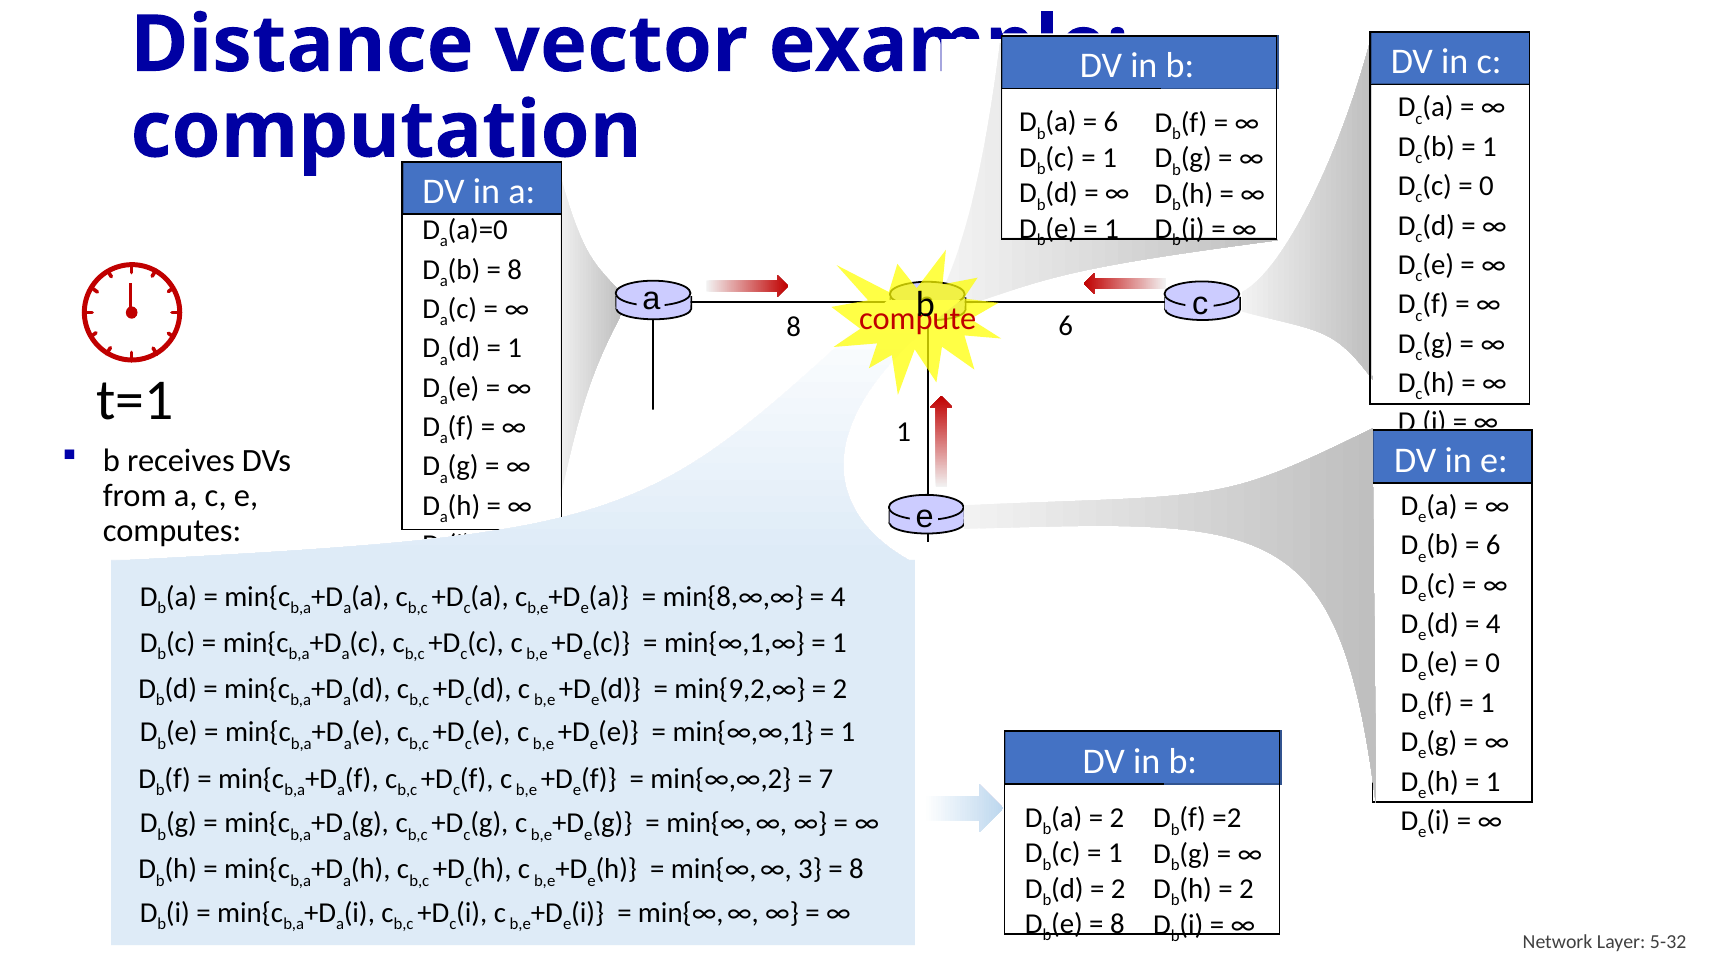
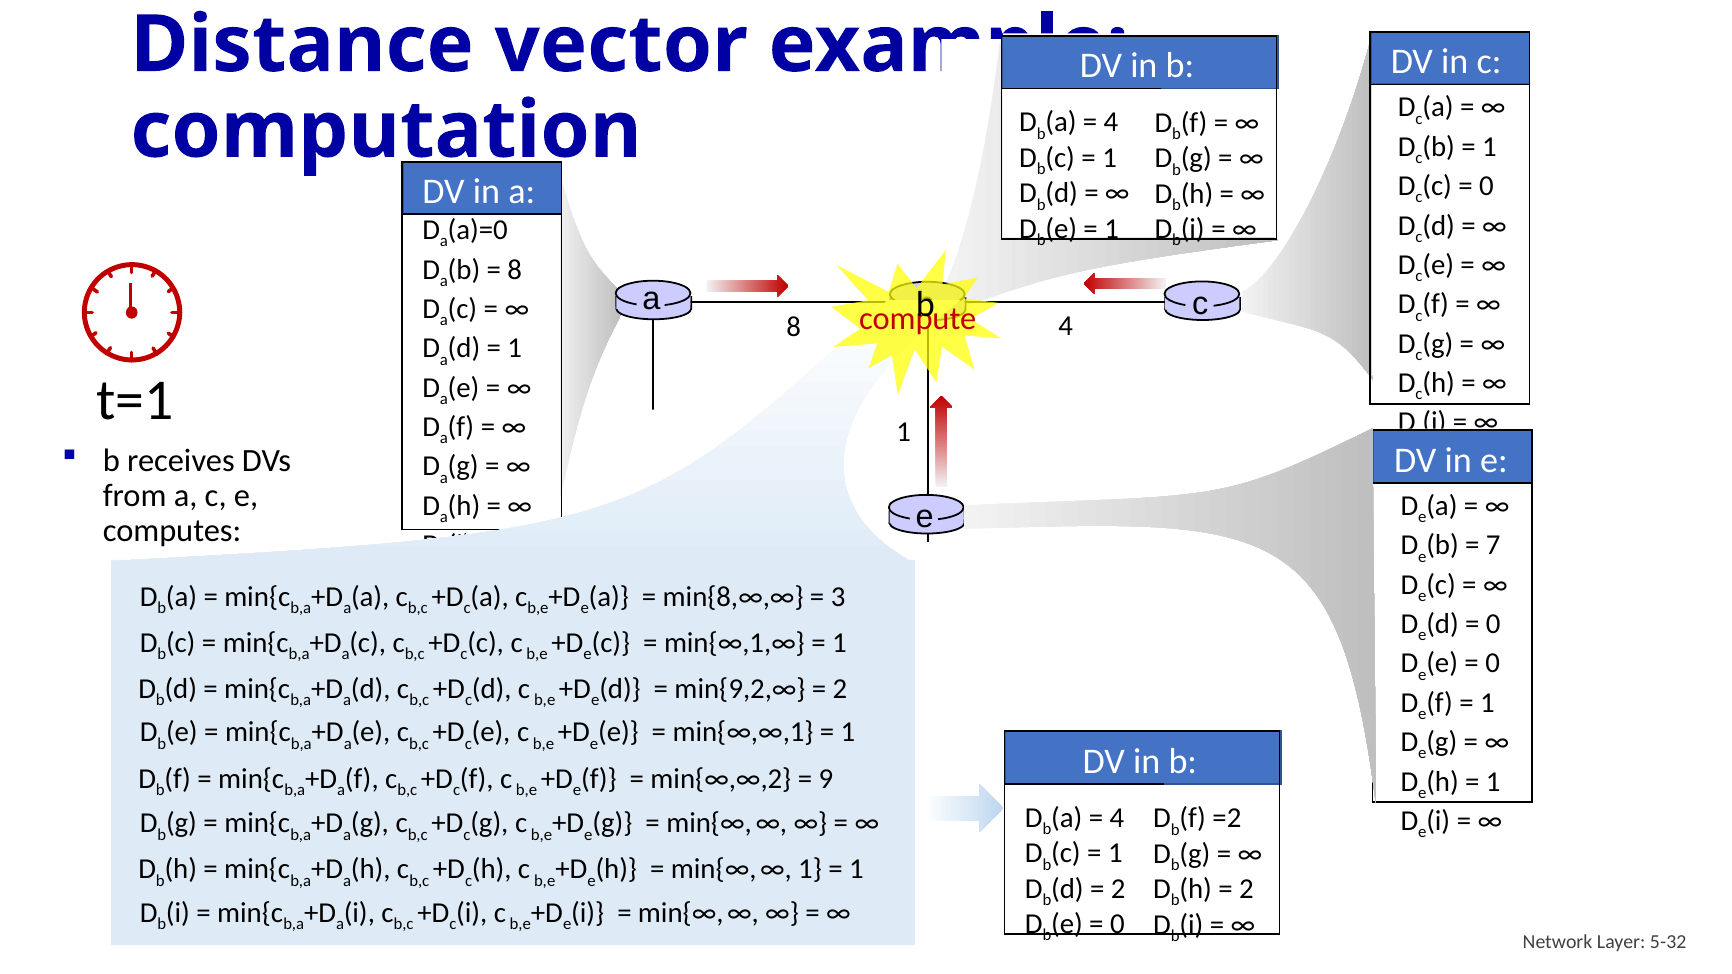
6: 6 -> 4 (1111, 122)
6: 6 -> 4 (1066, 326)
6: 6 -> 7 (1493, 545)
4: 4 -> 3 (838, 597)
4: 4 -> 0 (1493, 624)
7: 7 -> 9 (826, 779)
2: 2 -> 4 (1117, 818)
3: 3 -> 1 (810, 869)
8: 8 -> 1 (856, 869)
8: 8 -> 0 (1117, 924)
